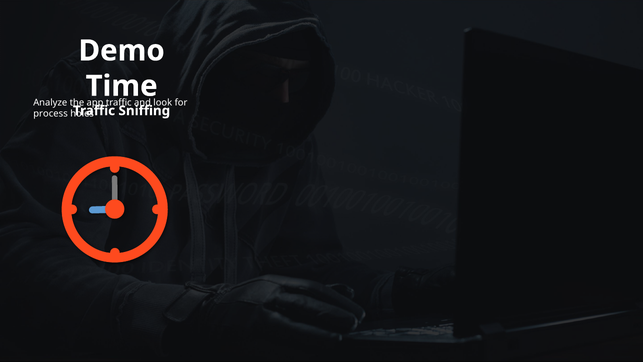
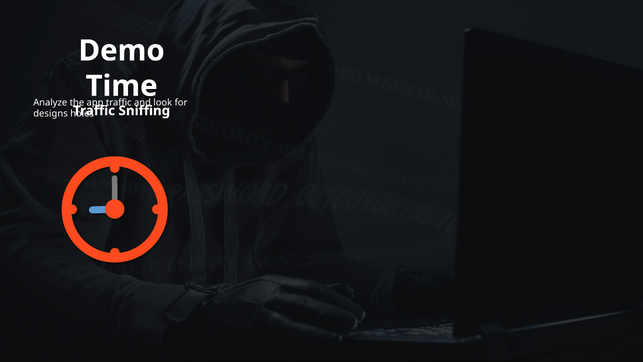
process: process -> designs (51, 114)
